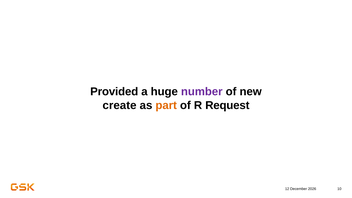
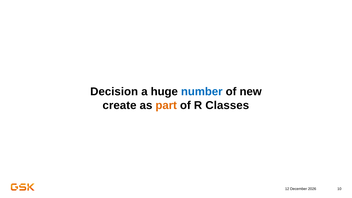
Provided: Provided -> Decision (114, 92)
number colour: purple -> blue (202, 92)
Request: Request -> Classes (227, 105)
